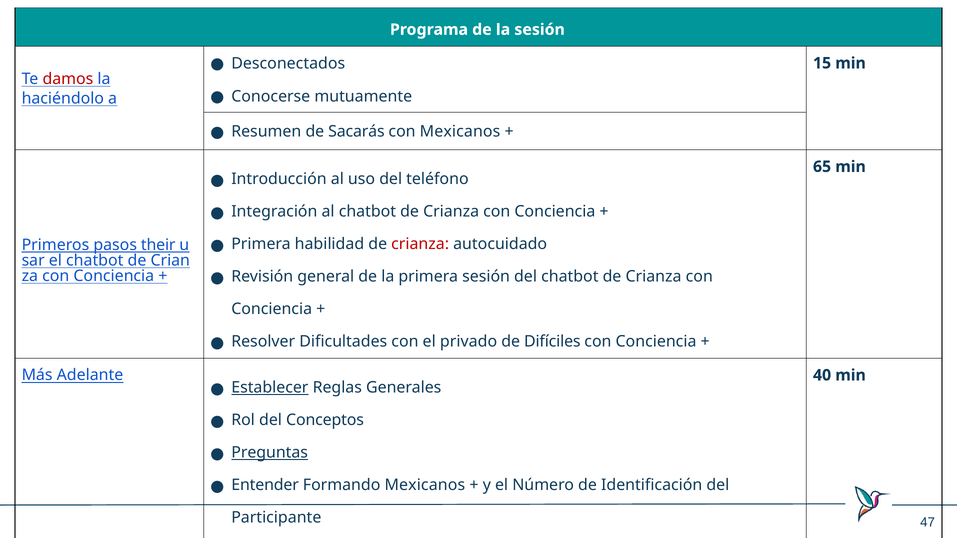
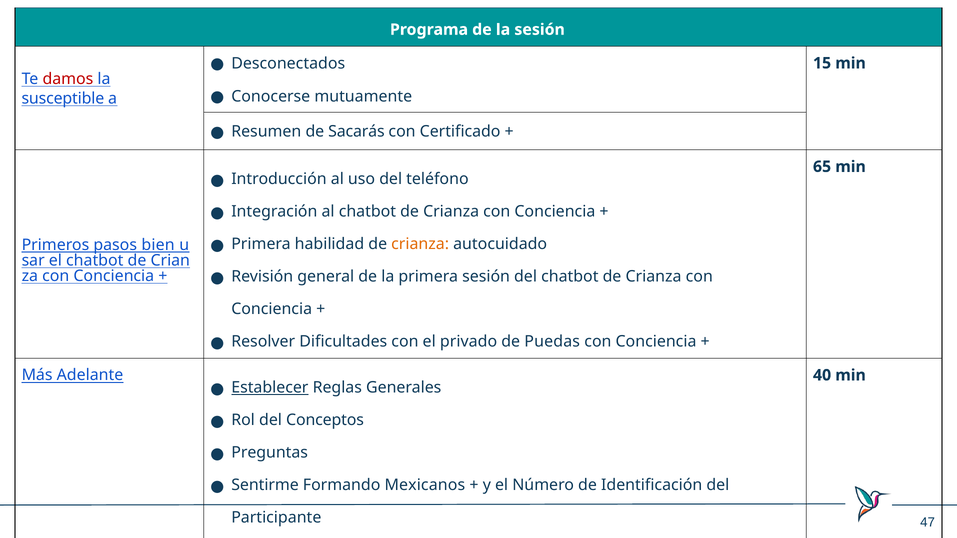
haciéndolo: haciéndolo -> susceptible (63, 99)
con Mexicanos: Mexicanos -> Certificado (460, 132)
crianza colour: red -> orange (420, 244)
their: their -> bien (158, 245)
Difíciles: Difíciles -> Puedas (552, 342)
Preguntas underline: present -> none (270, 453)
Entender: Entender -> Sentirme (265, 485)
